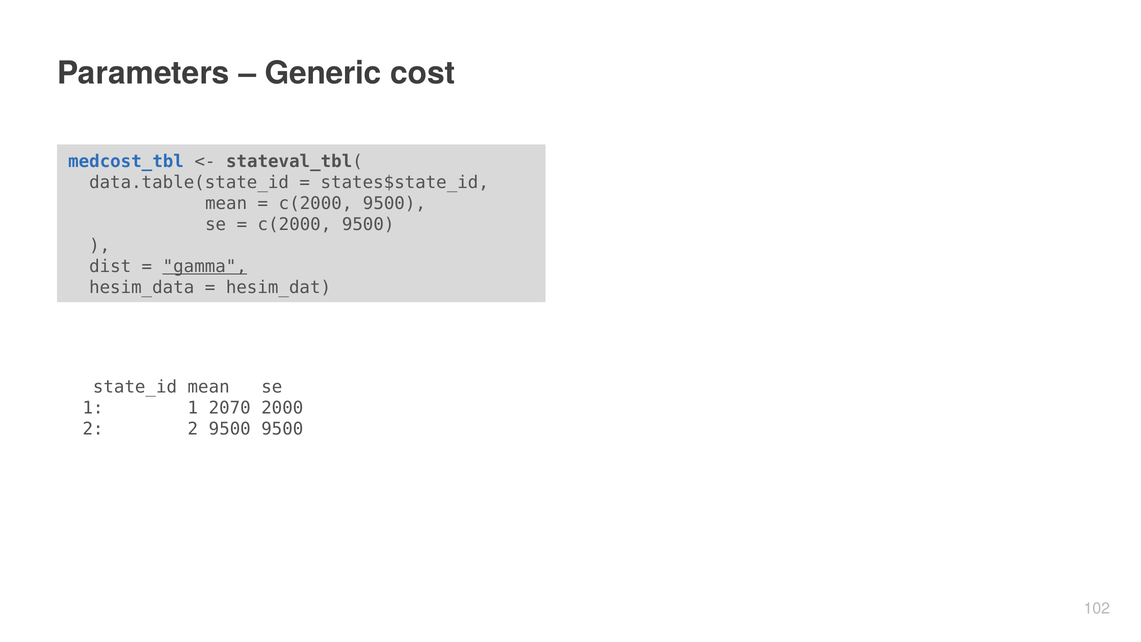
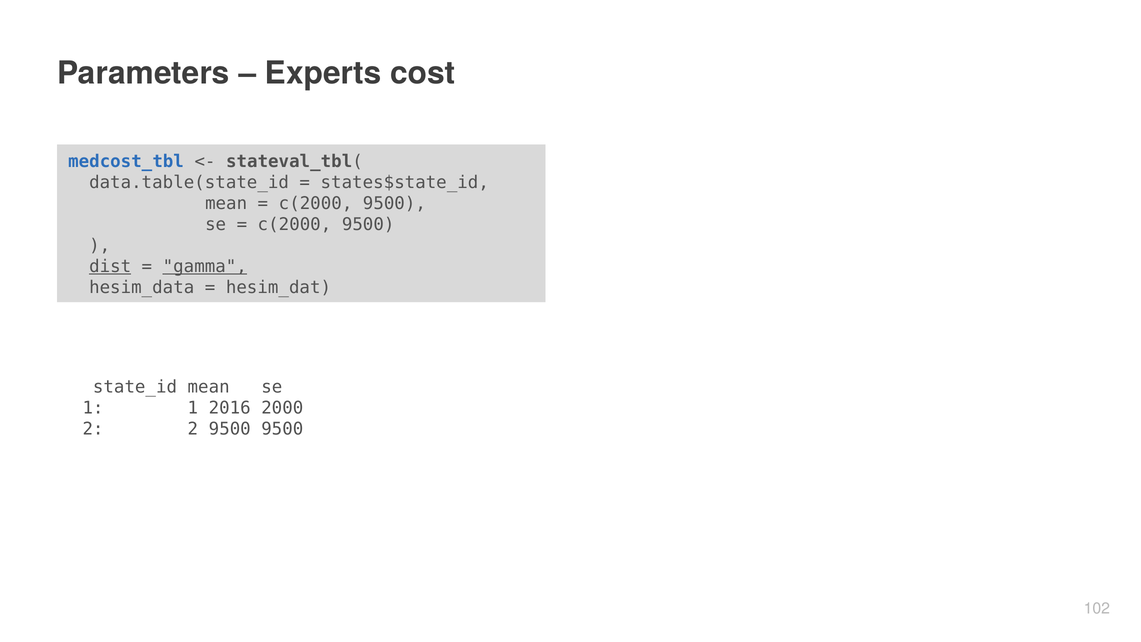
Generic: Generic -> Experts (323, 73)
dist underline: none -> present (110, 266)
2070: 2070 -> 2016 (230, 408)
